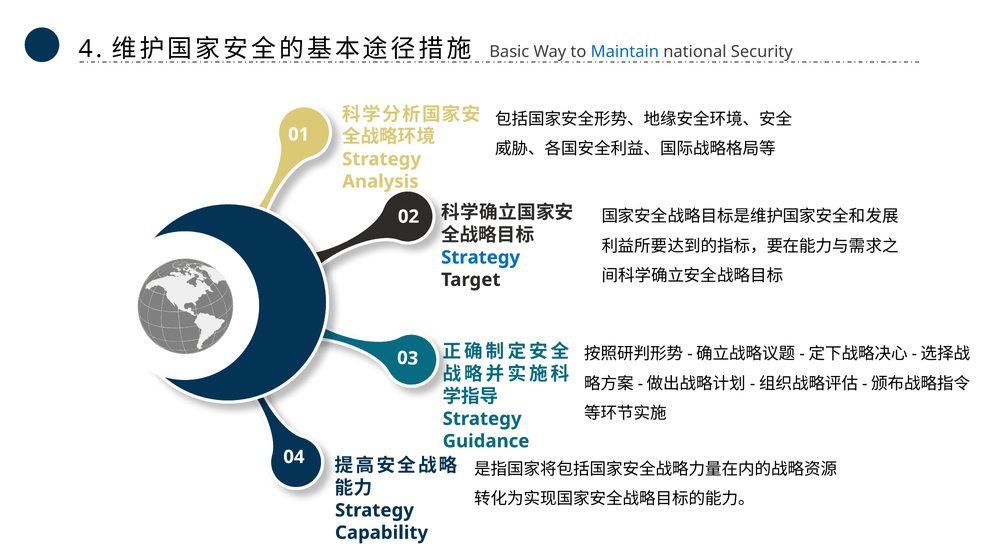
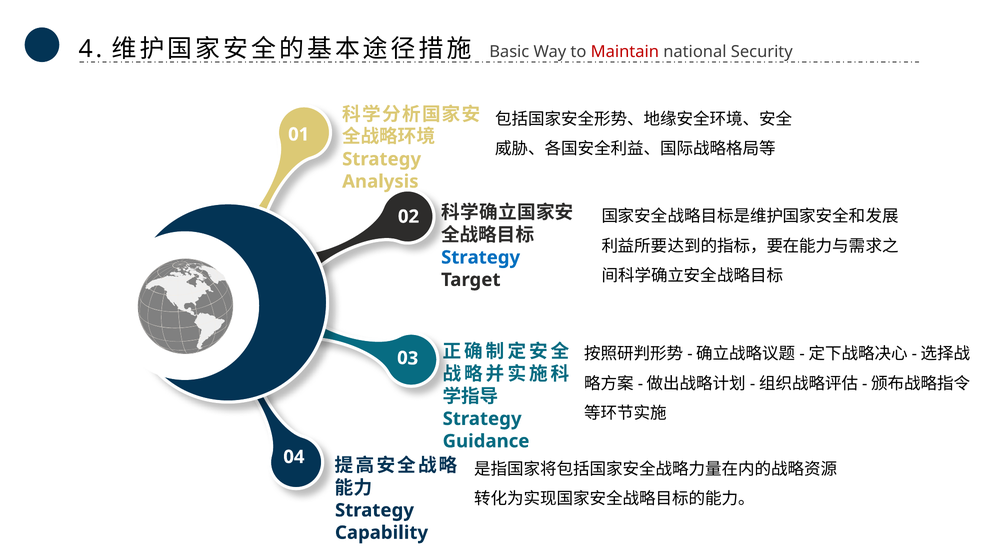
Maintain colour: blue -> red (625, 52)
